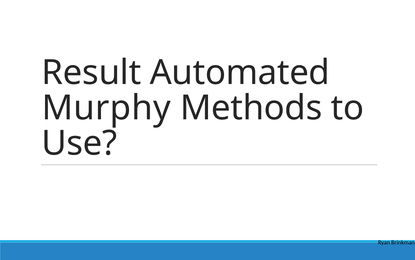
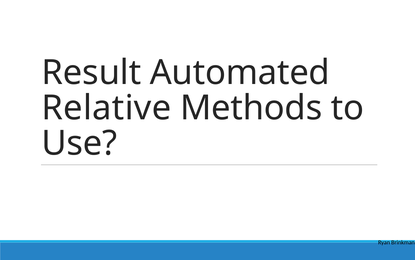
Murphy: Murphy -> Relative (106, 108)
